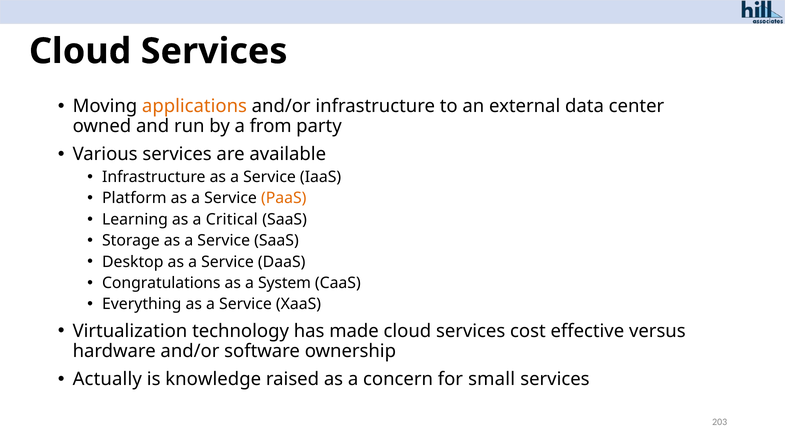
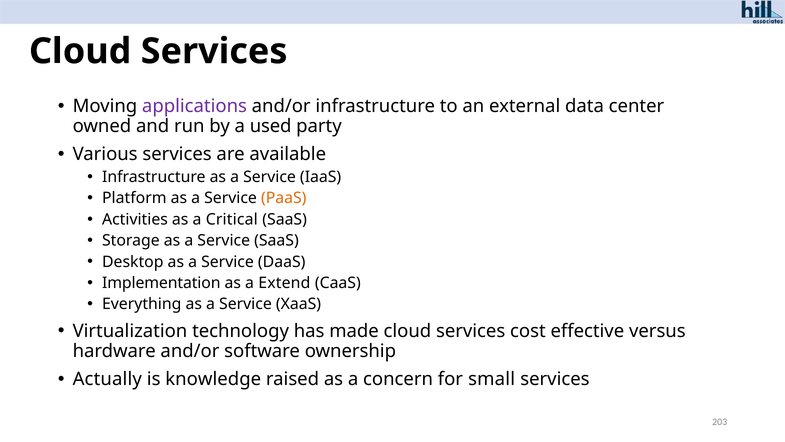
applications colour: orange -> purple (194, 106)
from: from -> used (271, 126)
Learning: Learning -> Activities (135, 219)
Congratulations: Congratulations -> Implementation (161, 283)
System: System -> Extend (284, 283)
